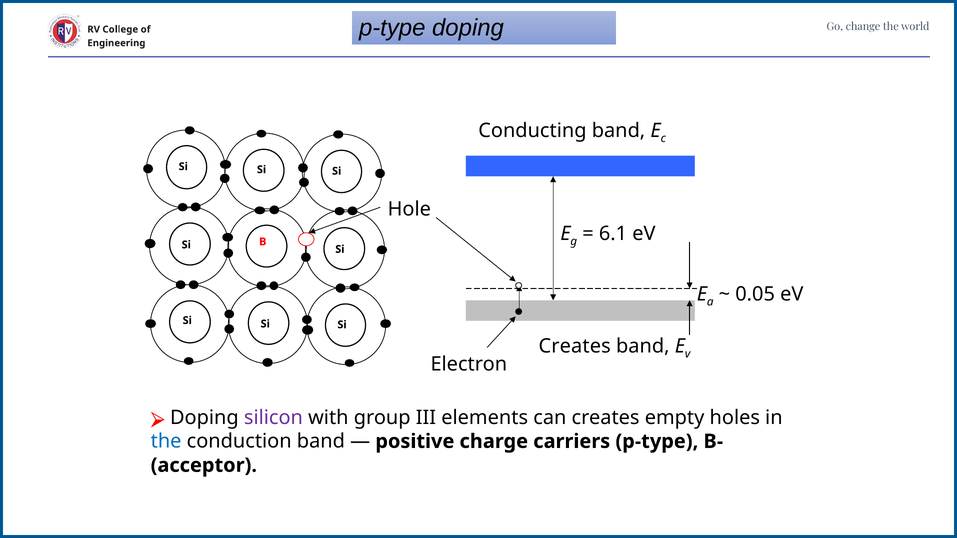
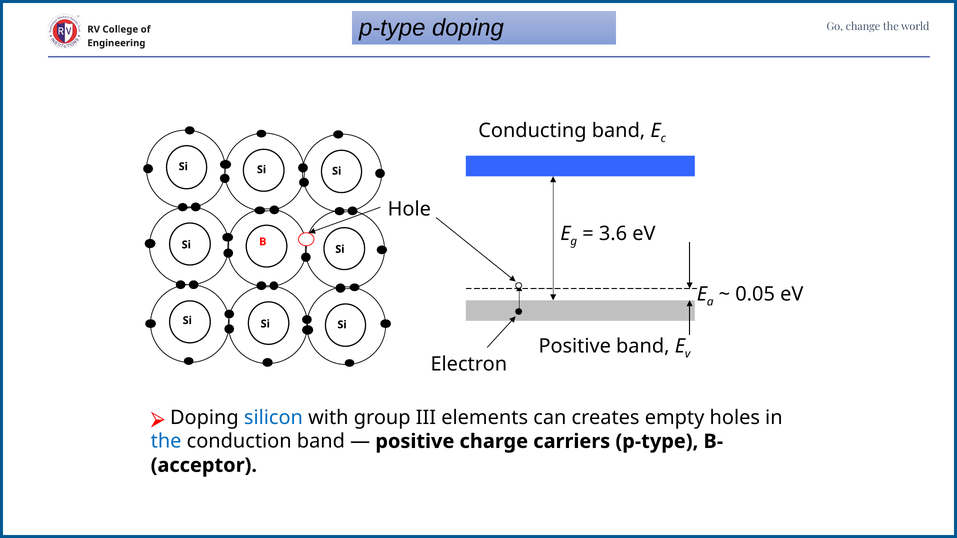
6.1: 6.1 -> 3.6 (613, 234)
Creates: Creates -> Positive (575, 346)
silicon colour: purple -> blue (273, 418)
